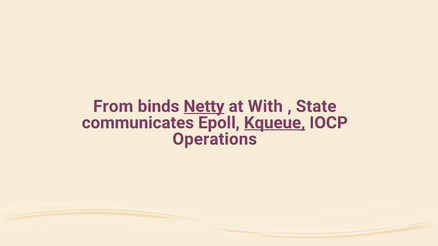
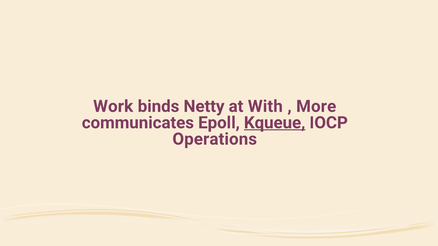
From: From -> Work (113, 106)
Netty underline: present -> none (204, 106)
State: State -> More (316, 106)
